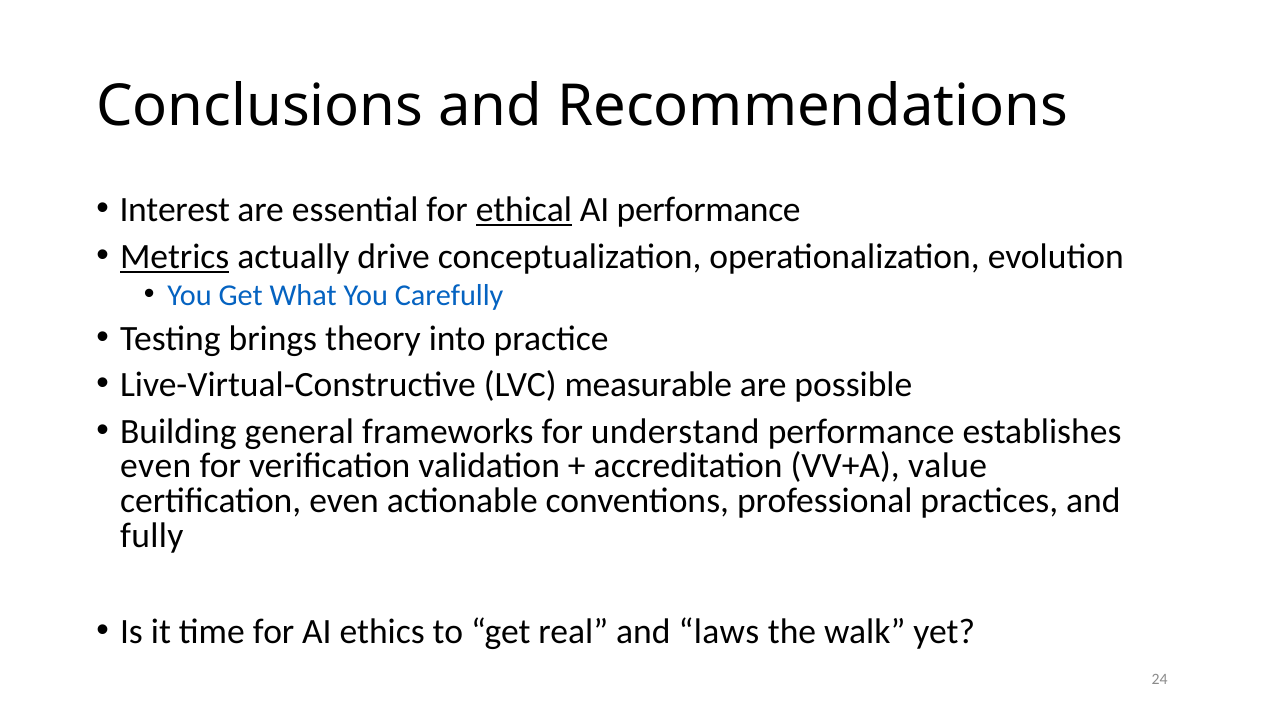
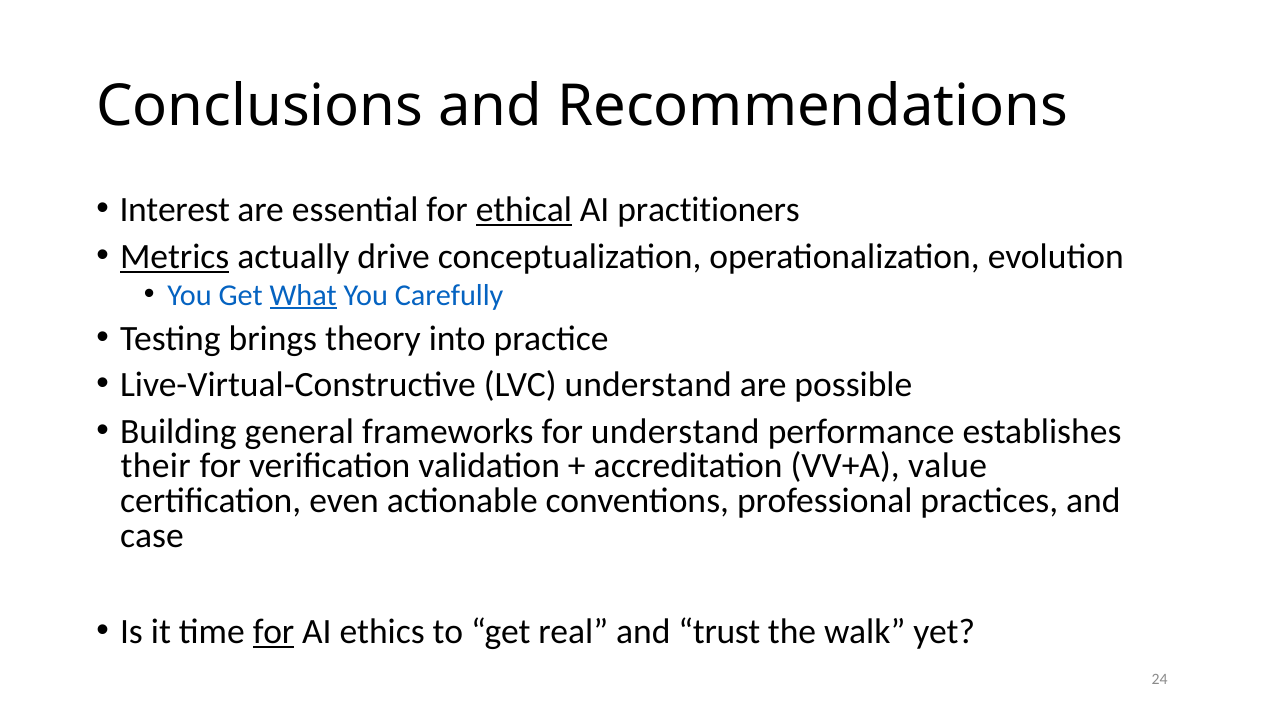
AI performance: performance -> practitioners (709, 210)
What underline: none -> present (303, 295)
LVC measurable: measurable -> understand (648, 385)
even: even -> their (156, 466)
fully: fully -> case (152, 535)
for underline: none -> present (274, 632)
laws: laws -> trust (719, 632)
